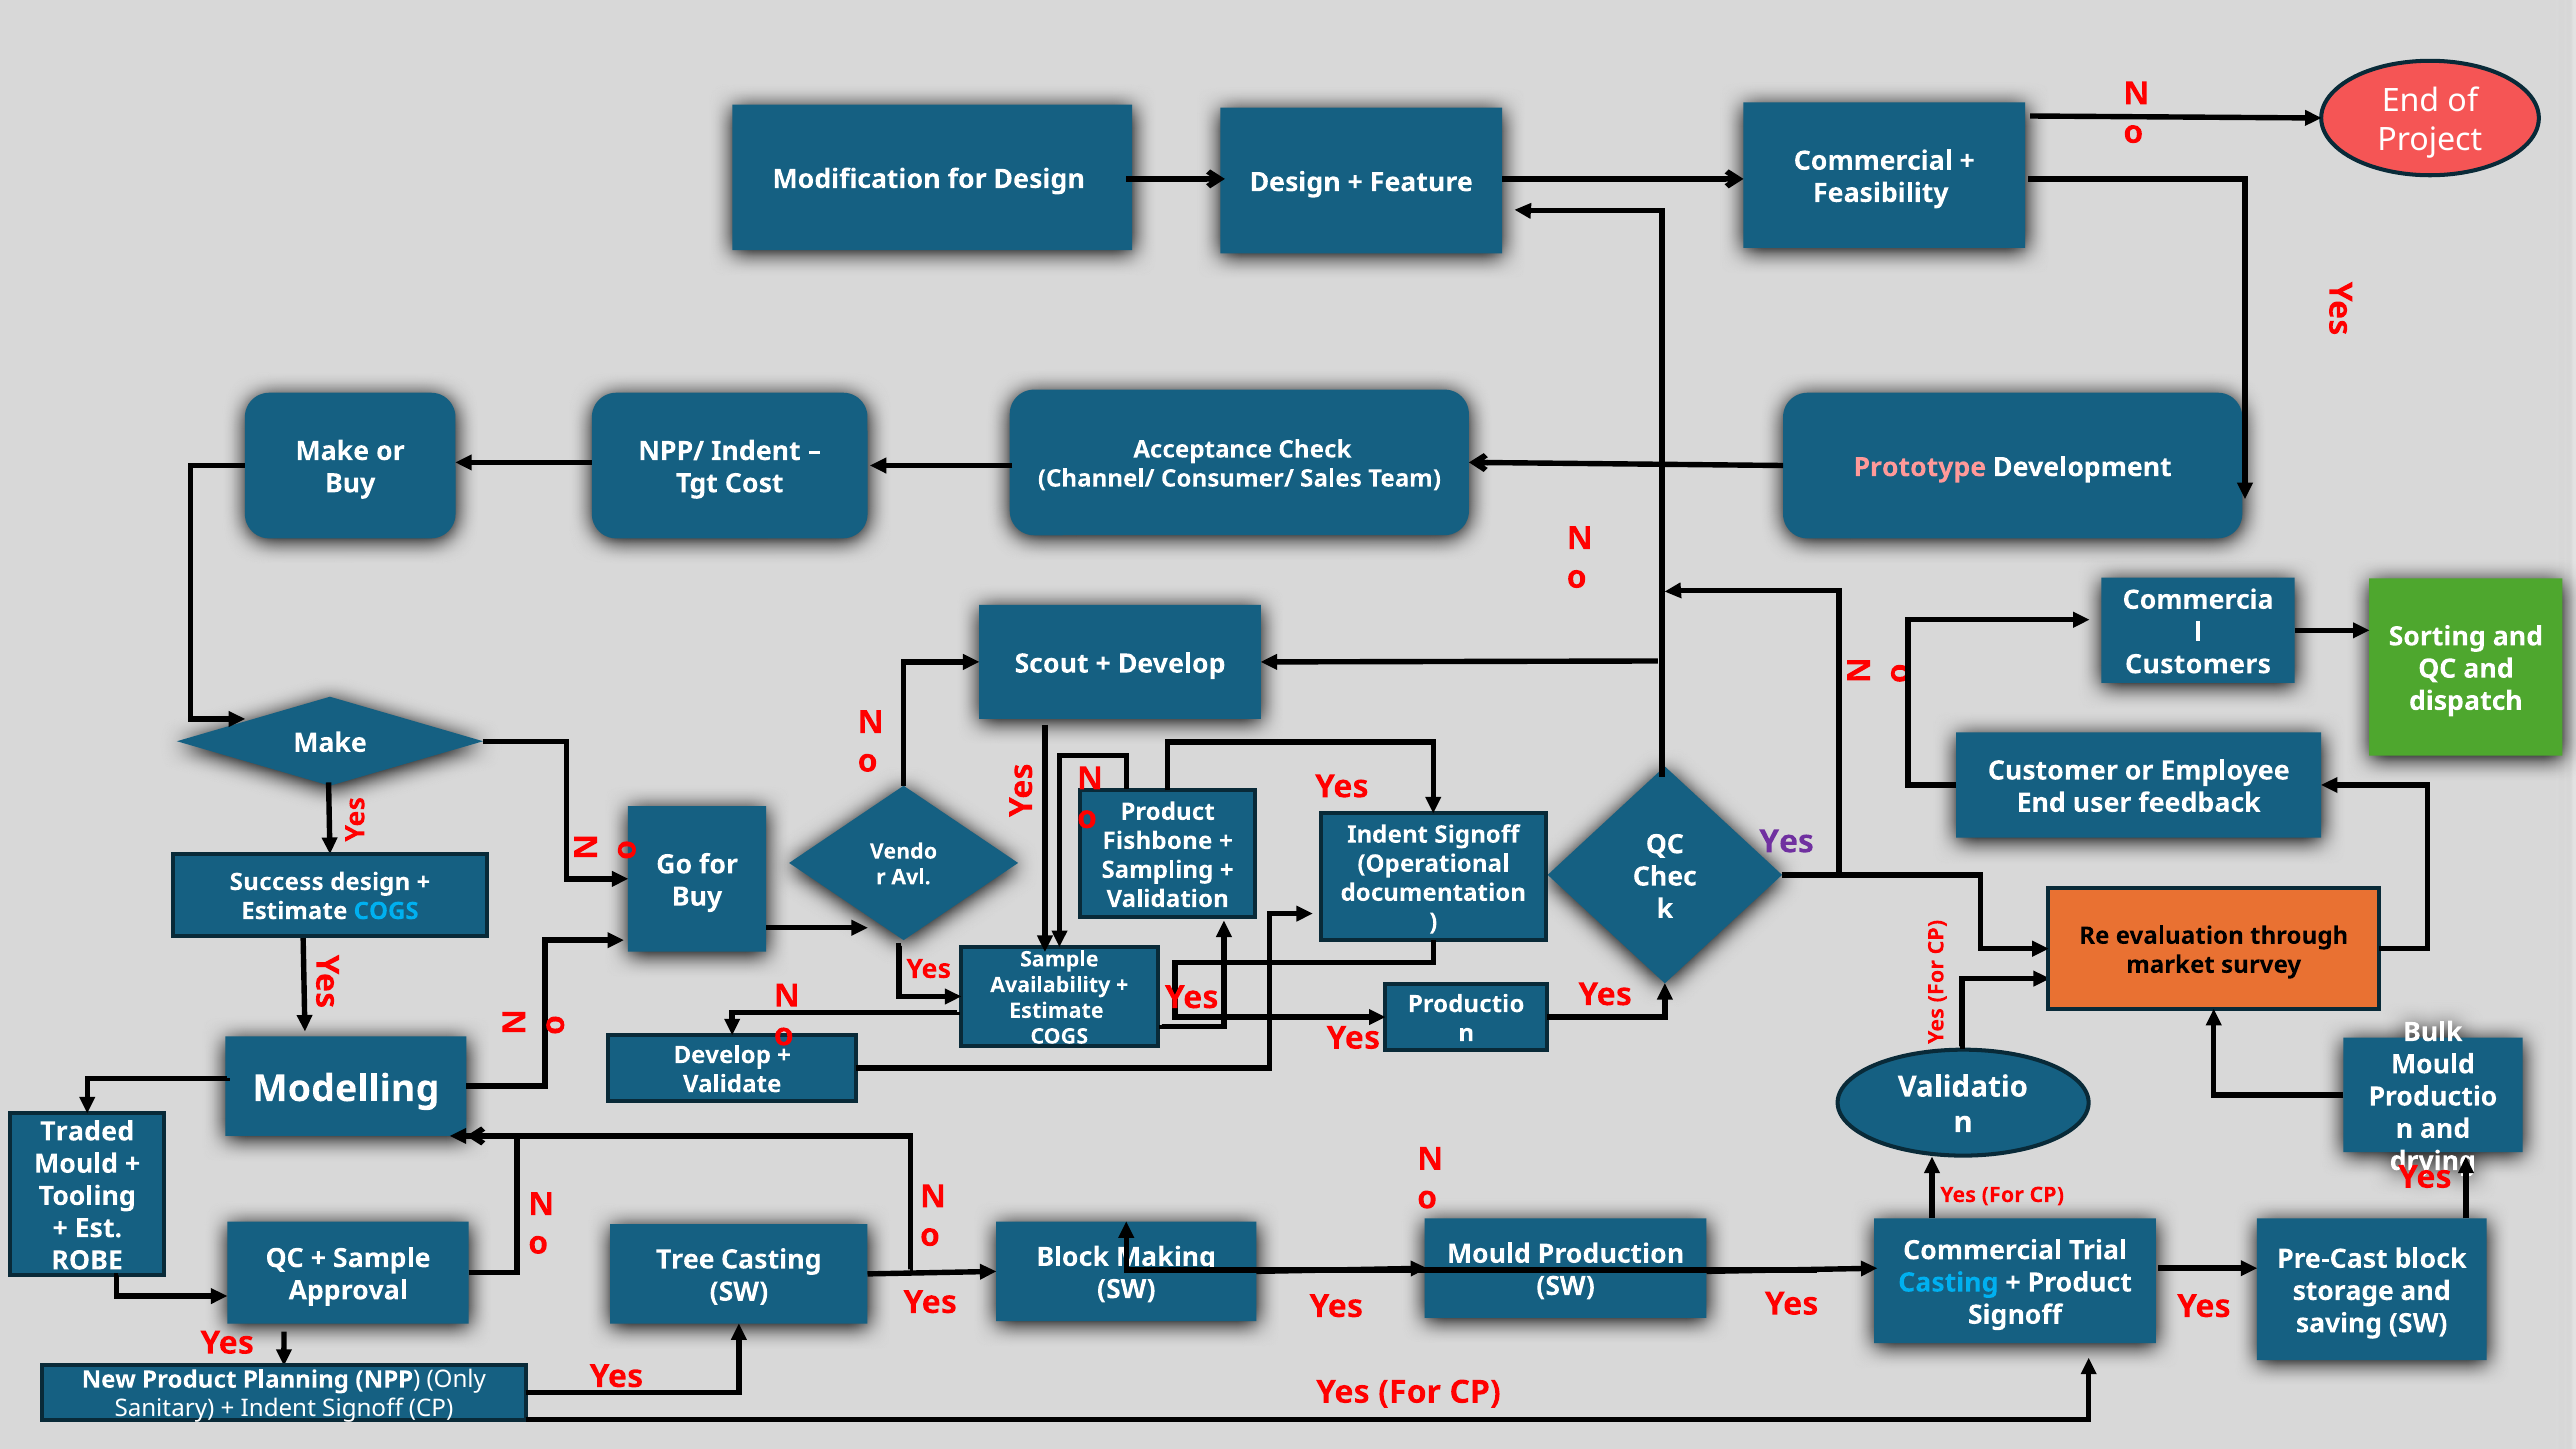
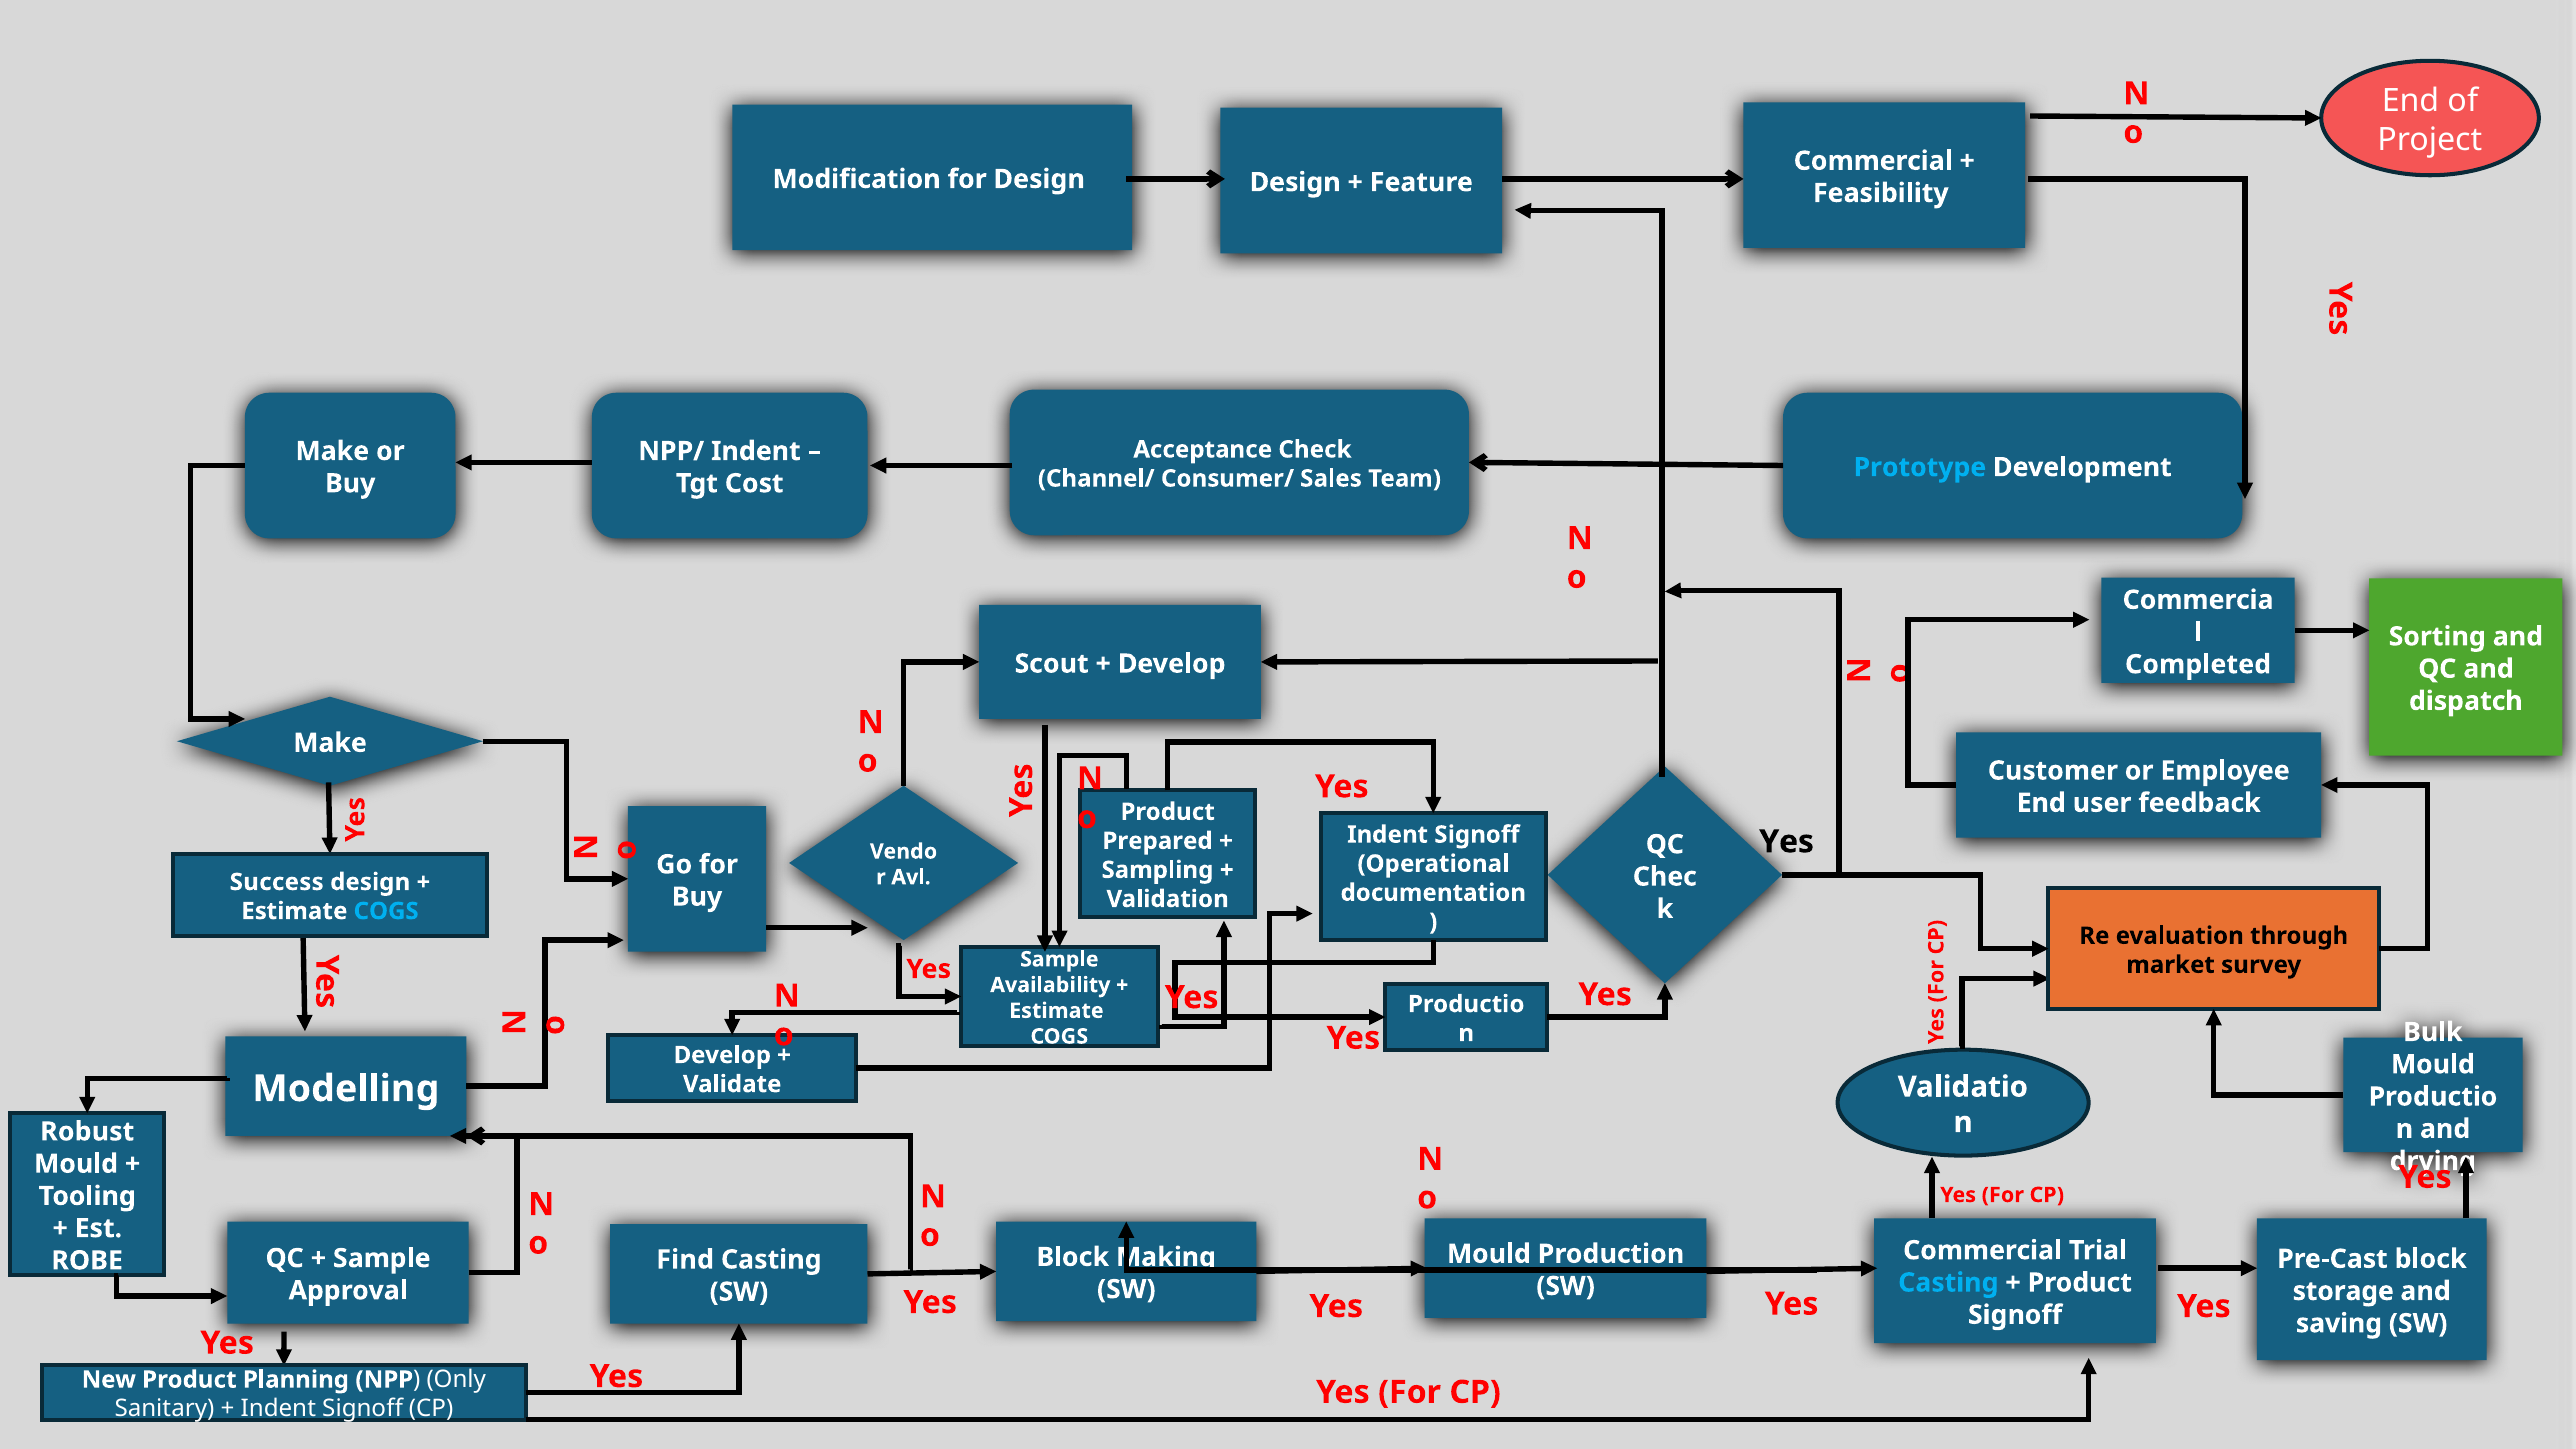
Prototype colour: pink -> light blue (1920, 467)
Customers: Customers -> Completed (2198, 664)
Yes colour: purple -> black (1787, 842)
Fishbone: Fishbone -> Prepared (1158, 841)
Traded: Traded -> Robust (87, 1132)
Tree: Tree -> Find (685, 1260)
